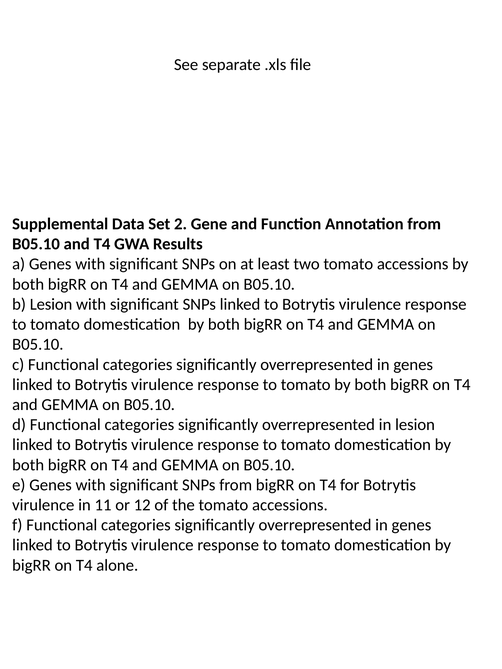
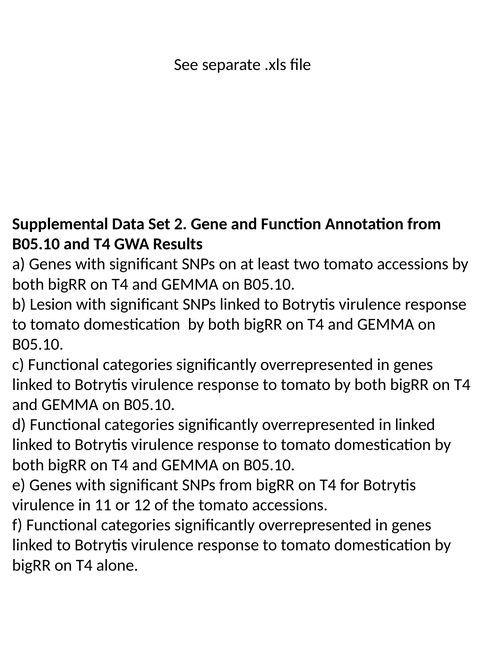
in lesion: lesion -> linked (415, 425)
